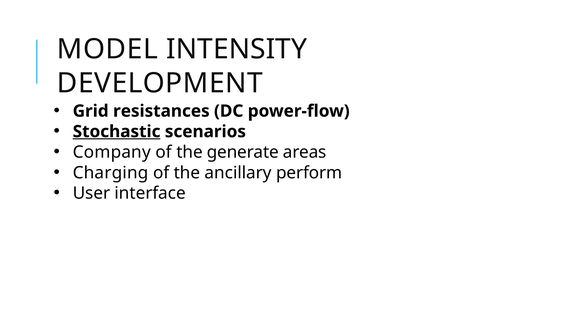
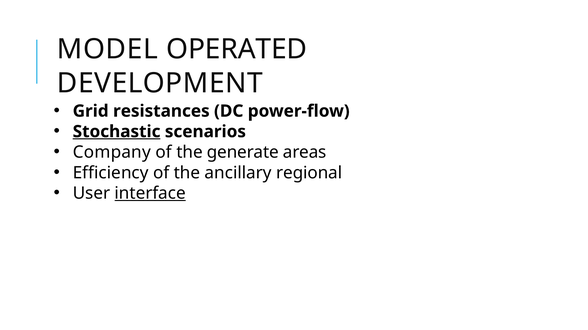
INTENSITY: INTENSITY -> OPERATED (237, 49)
Charging: Charging -> Efficiency (111, 173)
perform: perform -> regional (309, 173)
interface underline: none -> present (150, 194)
